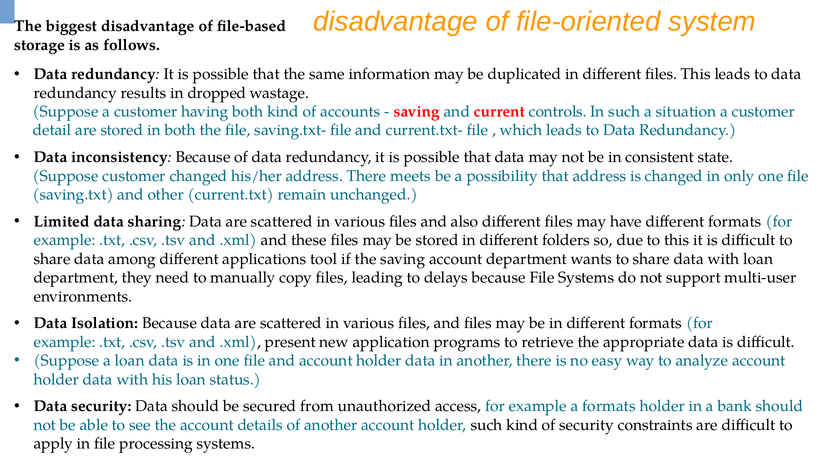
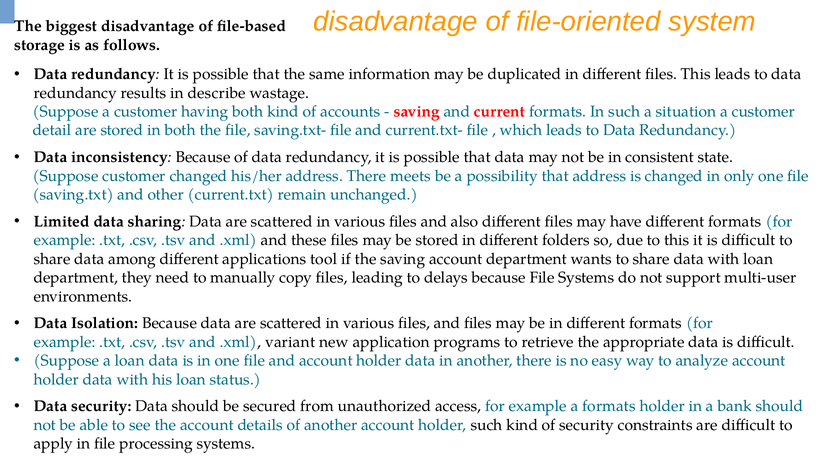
dropped: dropped -> describe (217, 93)
current controls: controls -> formats (558, 112)
present: present -> variant (290, 342)
